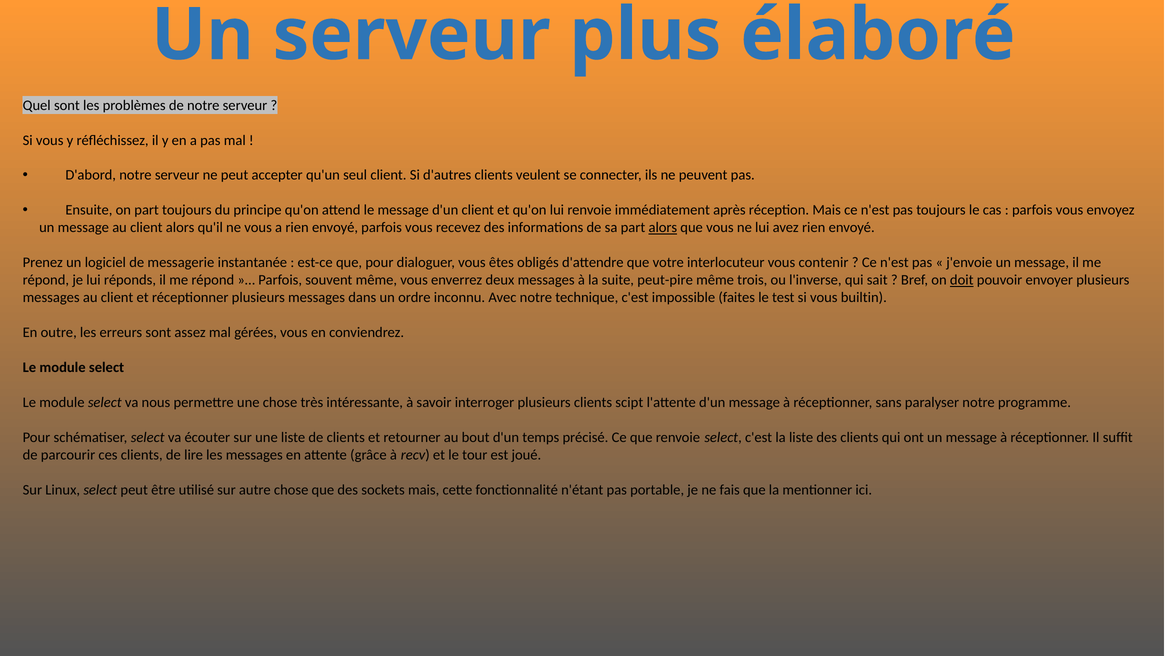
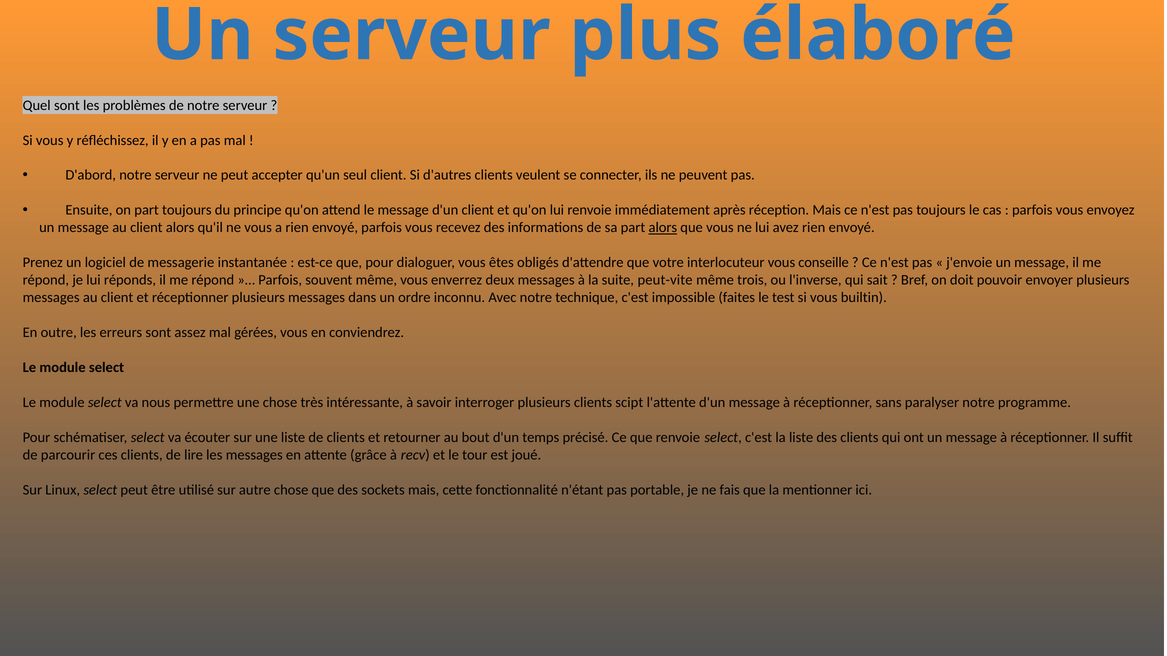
contenir: contenir -> conseille (824, 263)
peut-pire: peut-pire -> peut-vite (665, 280)
doit underline: present -> none (962, 280)
